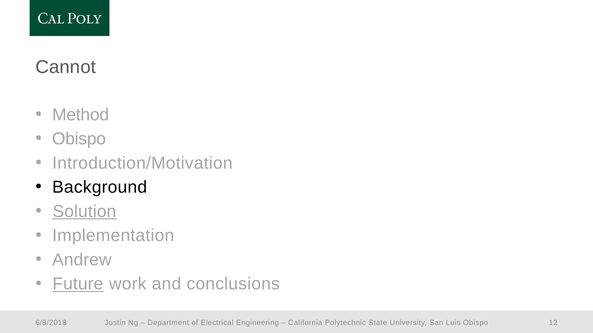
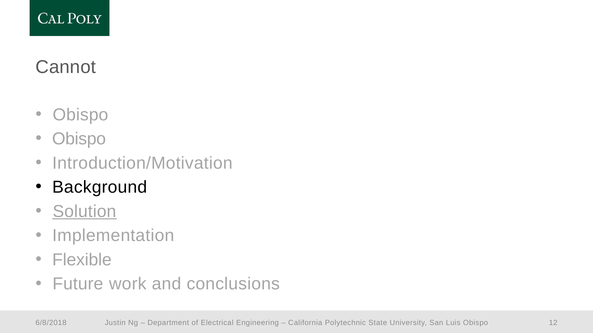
Method: Method -> Obispo (80, 115)
Andrew: Andrew -> Flexible (82, 260)
Future underline: present -> none (78, 284)
